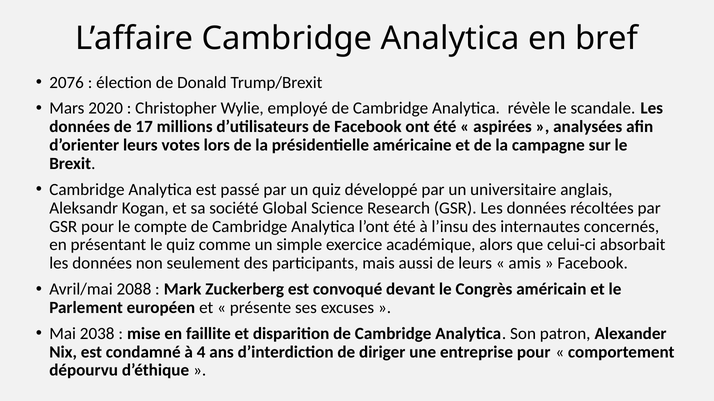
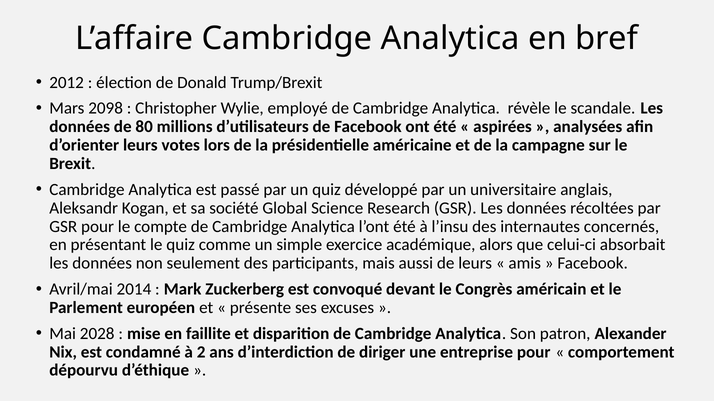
2076: 2076 -> 2012 (67, 83)
2020: 2020 -> 2098 (106, 108)
17: 17 -> 80 (144, 127)
2088: 2088 -> 2014 (134, 290)
2038: 2038 -> 2028 (97, 334)
4: 4 -> 2 (201, 352)
